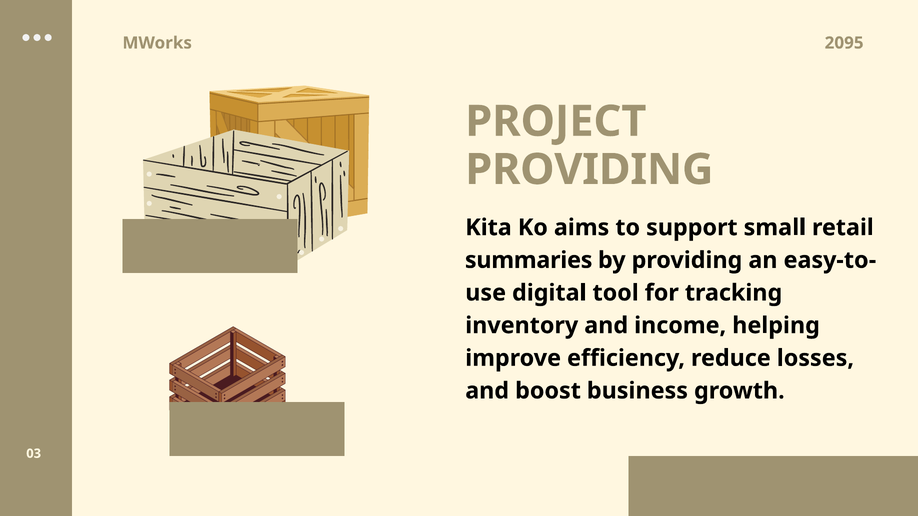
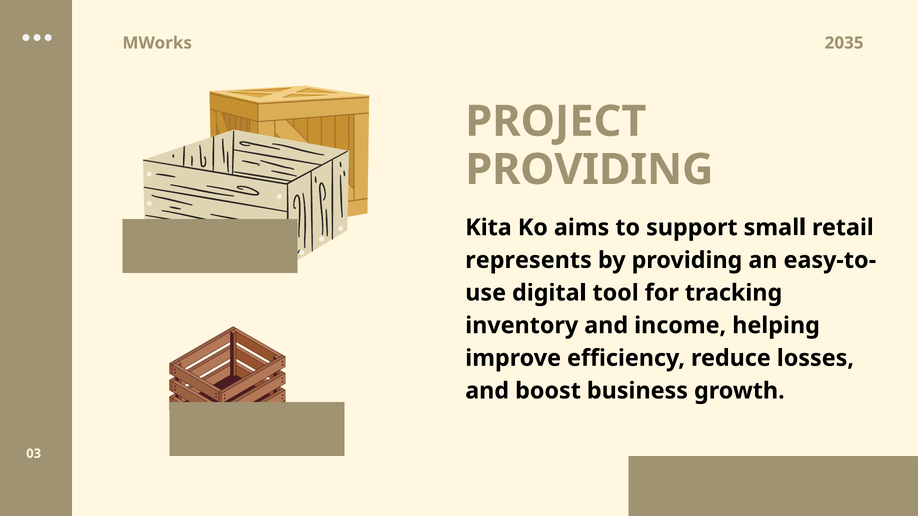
2095: 2095 -> 2035 (844, 43)
summaries: summaries -> represents (529, 260)
